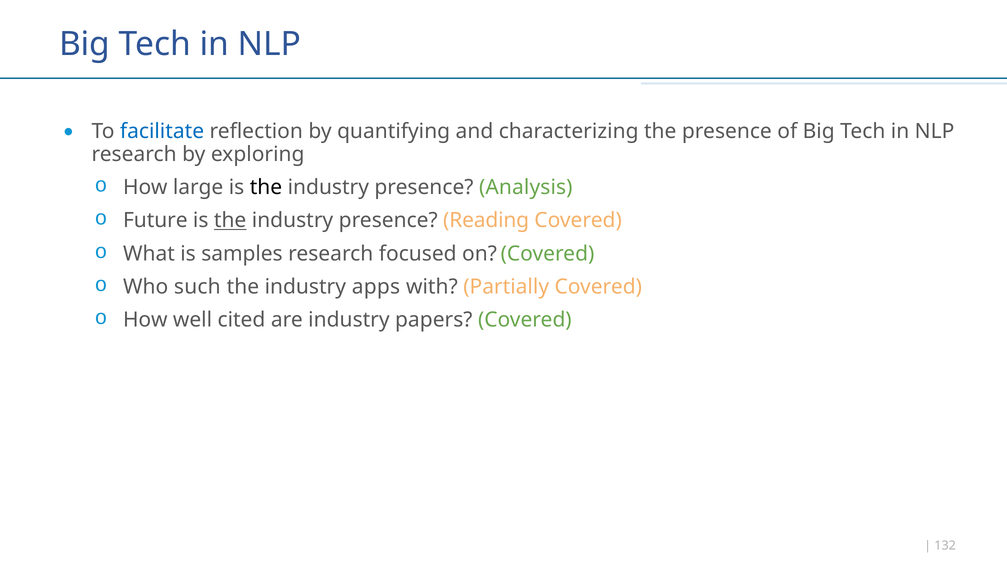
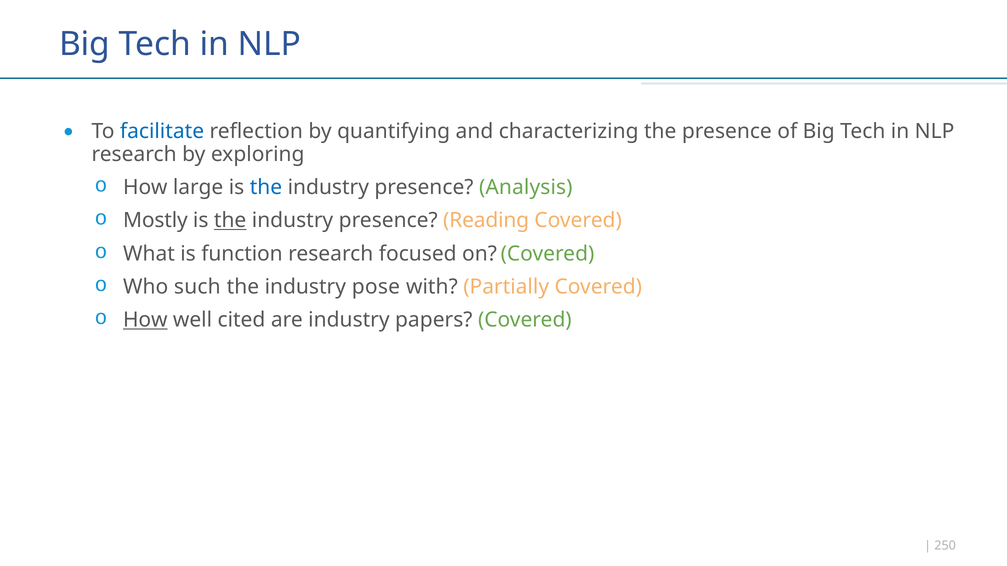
the colour: black -> blue (266, 188)
Future: Future -> Mostly (155, 221)
samples: samples -> function (242, 254)
apps: apps -> pose (376, 287)
How underline: none -> present (145, 320)
132: 132 -> 250 (945, 546)
